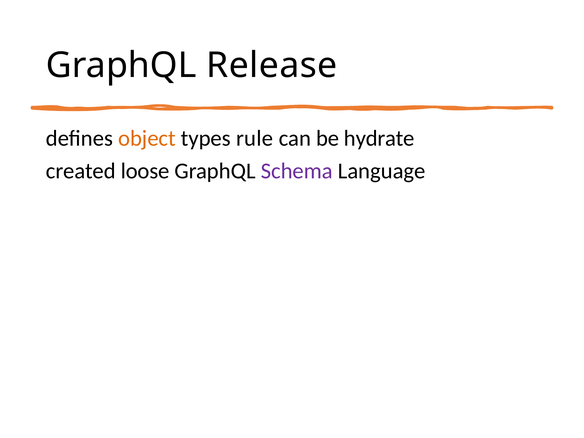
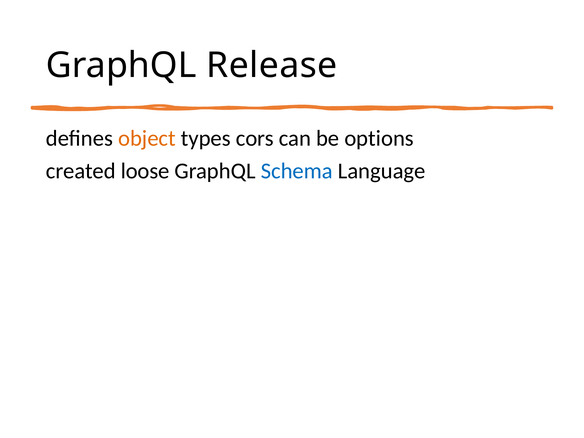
rule: rule -> cors (255, 138)
hydrate: hydrate -> options (379, 138)
Schema colour: purple -> blue (297, 171)
